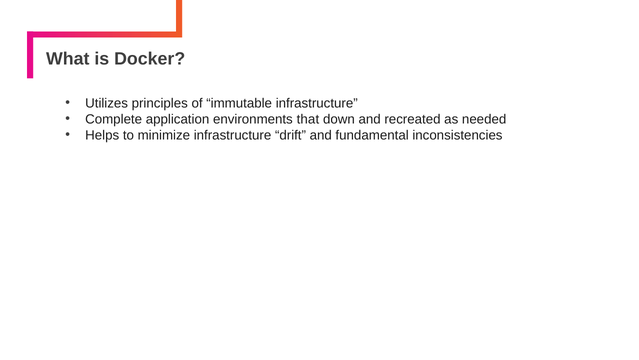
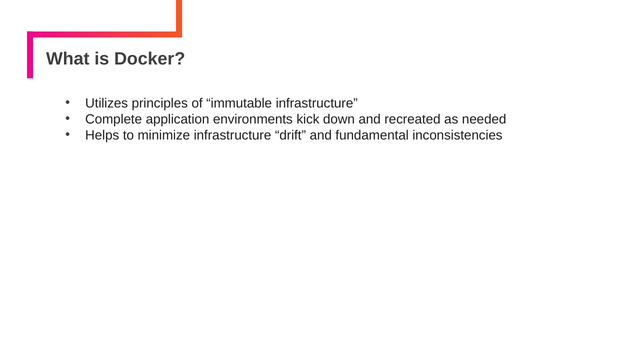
that: that -> kick (308, 119)
